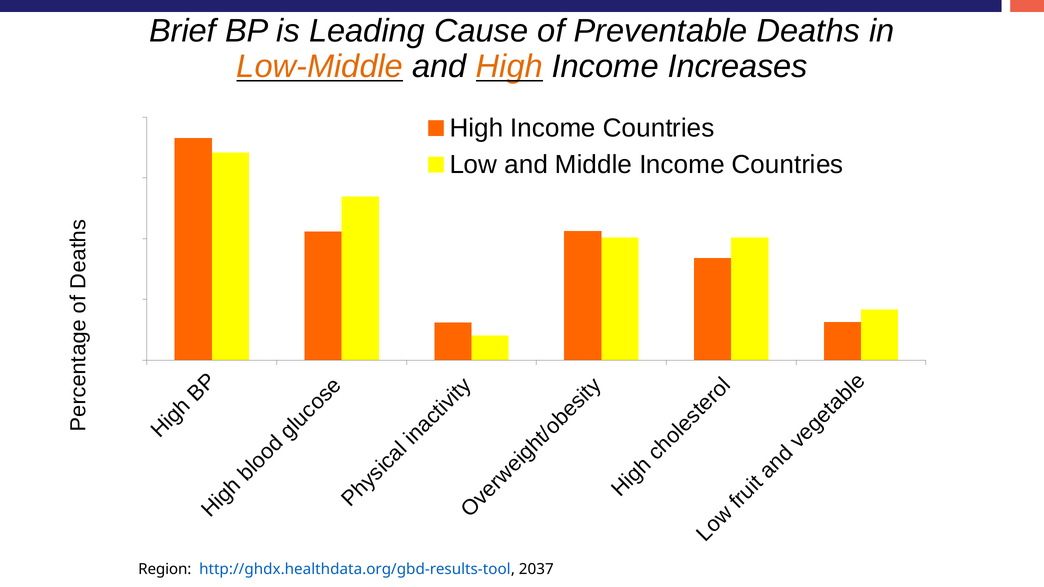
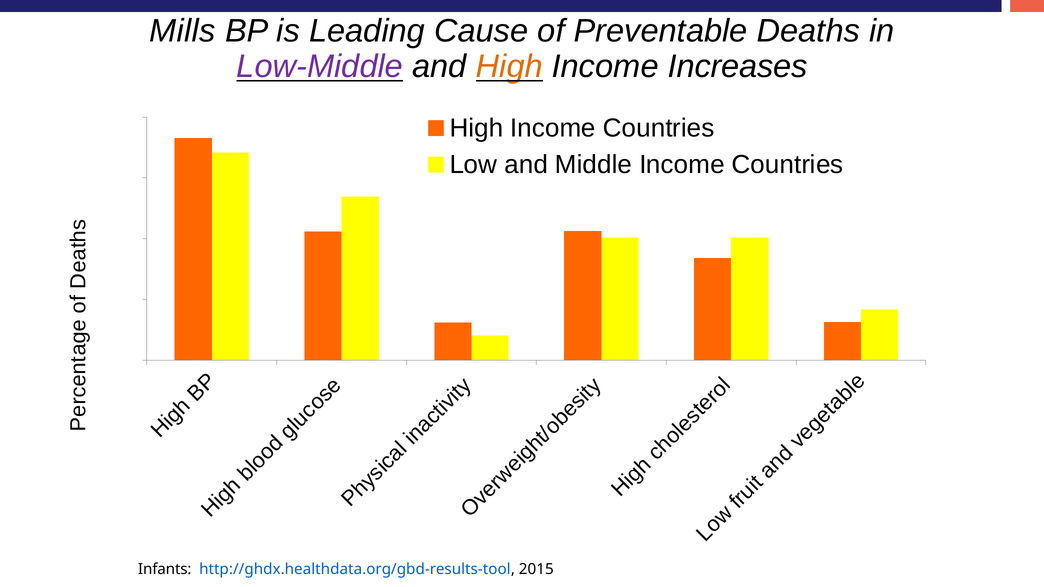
Brief: Brief -> Mills (182, 31)
Low-Middle colour: orange -> purple (320, 66)
Region: Region -> Infants (165, 570)
2037: 2037 -> 2015 (536, 570)
